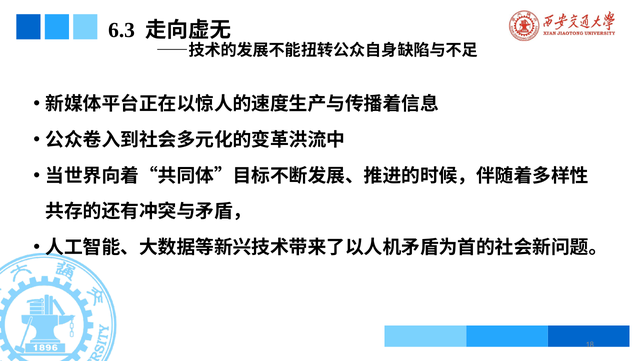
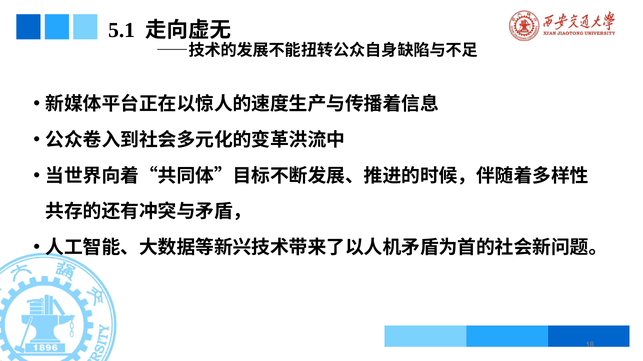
6.3: 6.3 -> 5.1 (122, 30)
